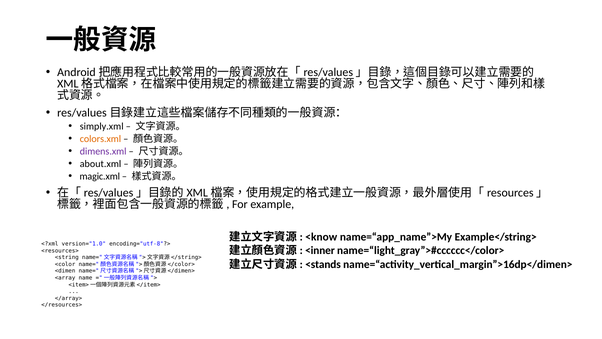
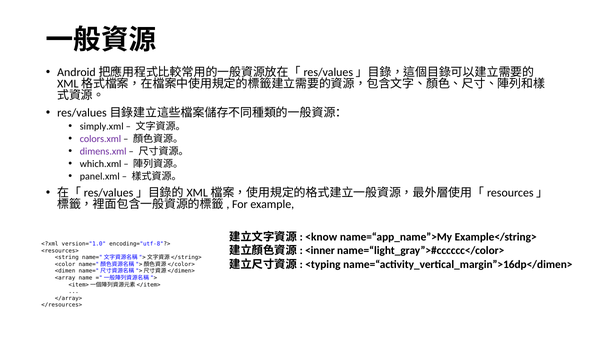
colors.xml colour: orange -> purple (100, 139)
about.xml: about.xml -> which.xml (101, 164)
magic.xml: magic.xml -> panel.xml (100, 176)
<stands: <stands -> <typing (323, 264)
